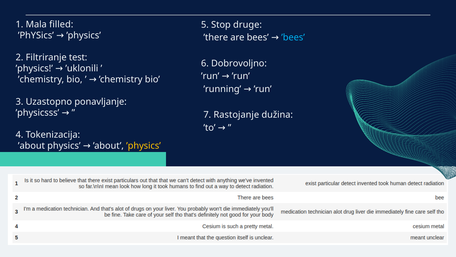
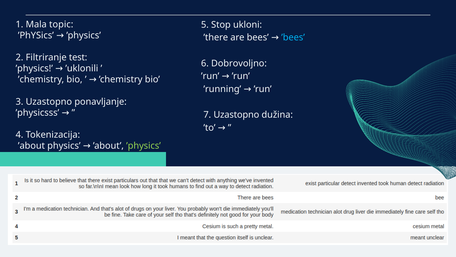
filled: filled -> topic (61, 24)
druge: druge -> ukloni (248, 25)
7 Rastojanje: Rastojanje -> Uzastopno (236, 115)
’physics colour: yellow -> light green (144, 146)
